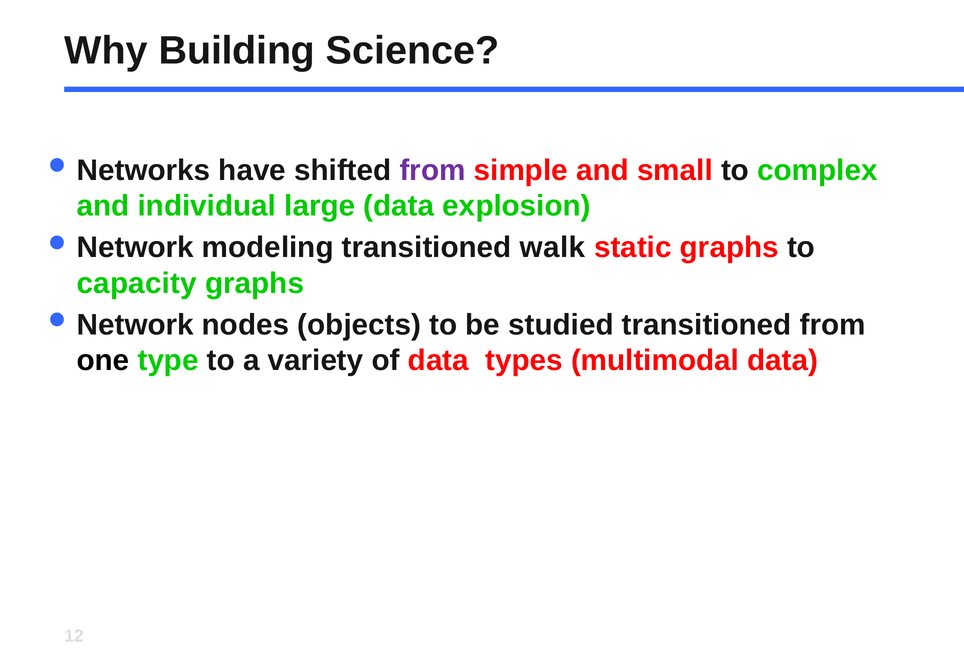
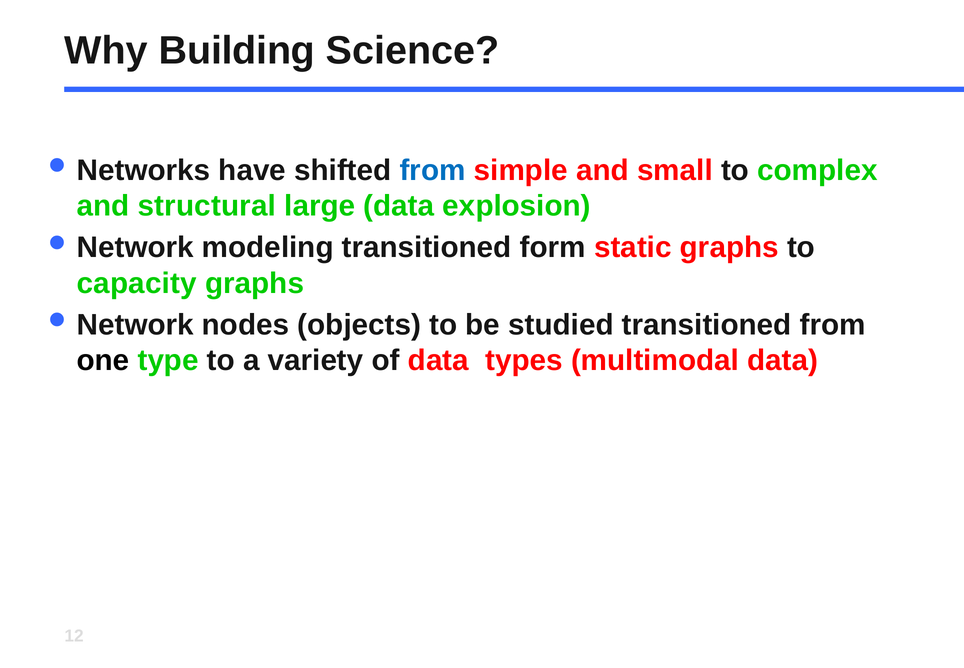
from colour: purple -> blue (433, 170)
individual: individual -> structural (207, 206)
walk: walk -> form (553, 247)
